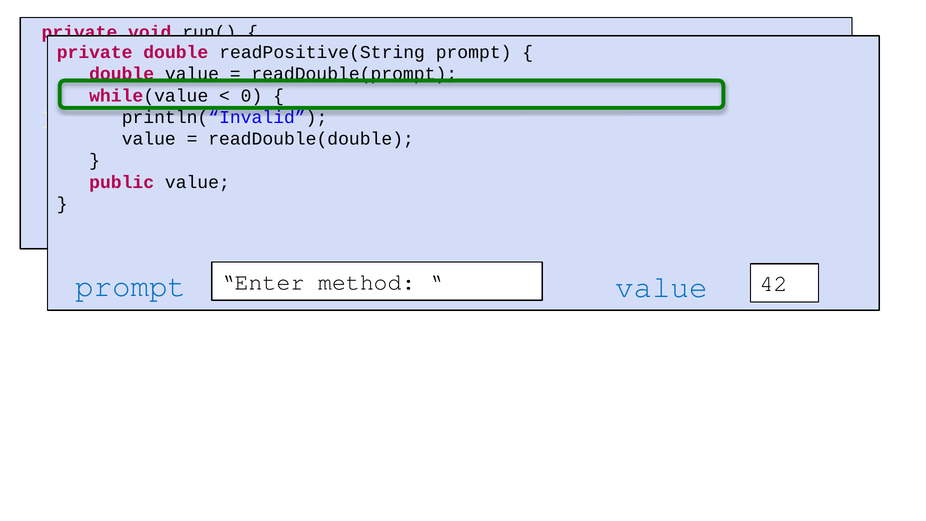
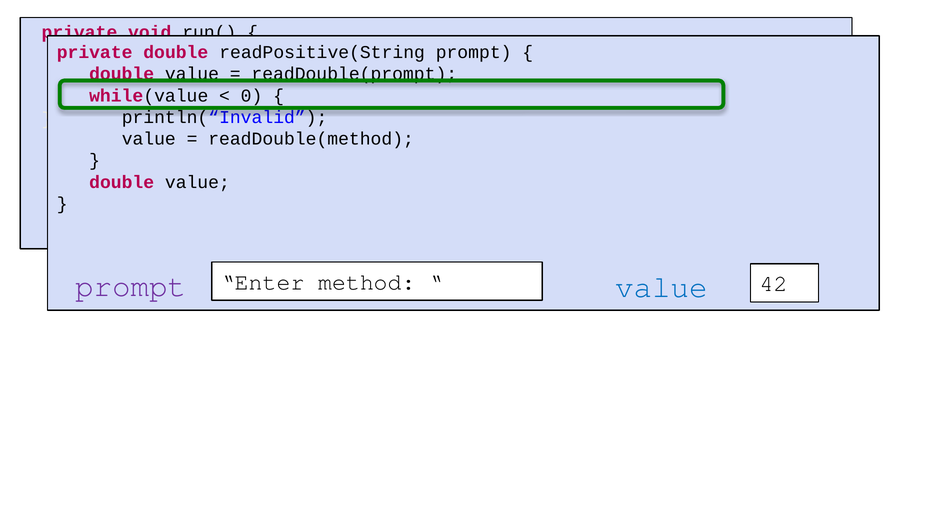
readDouble(double: readDouble(double -> readDouble(method (311, 139)
public: public -> double (122, 182)
prompt colour: blue -> purple (131, 286)
